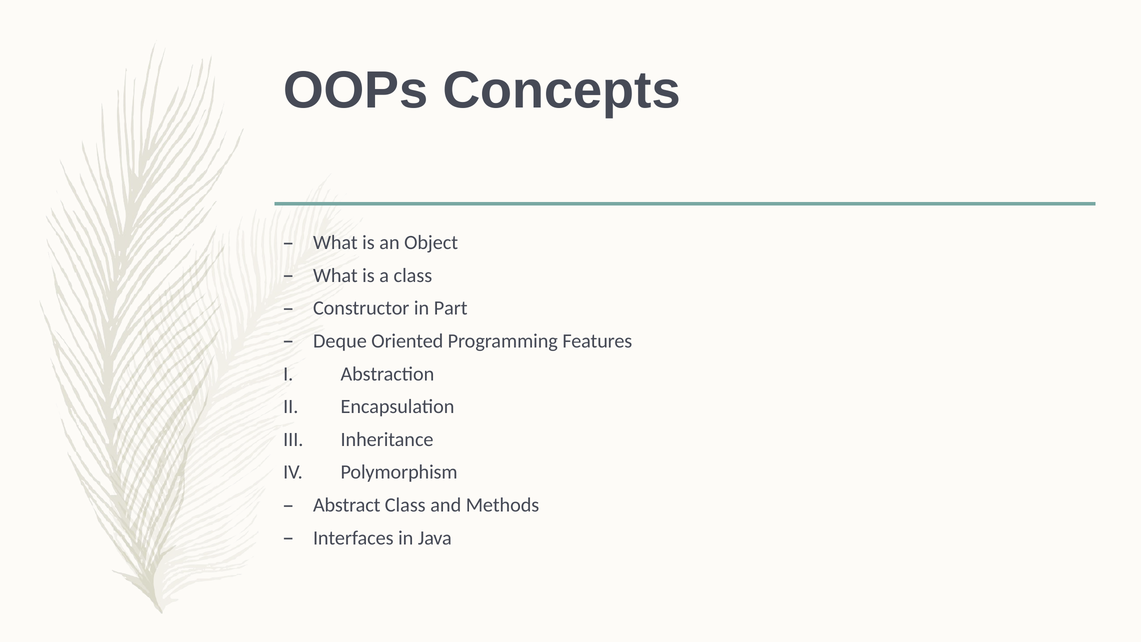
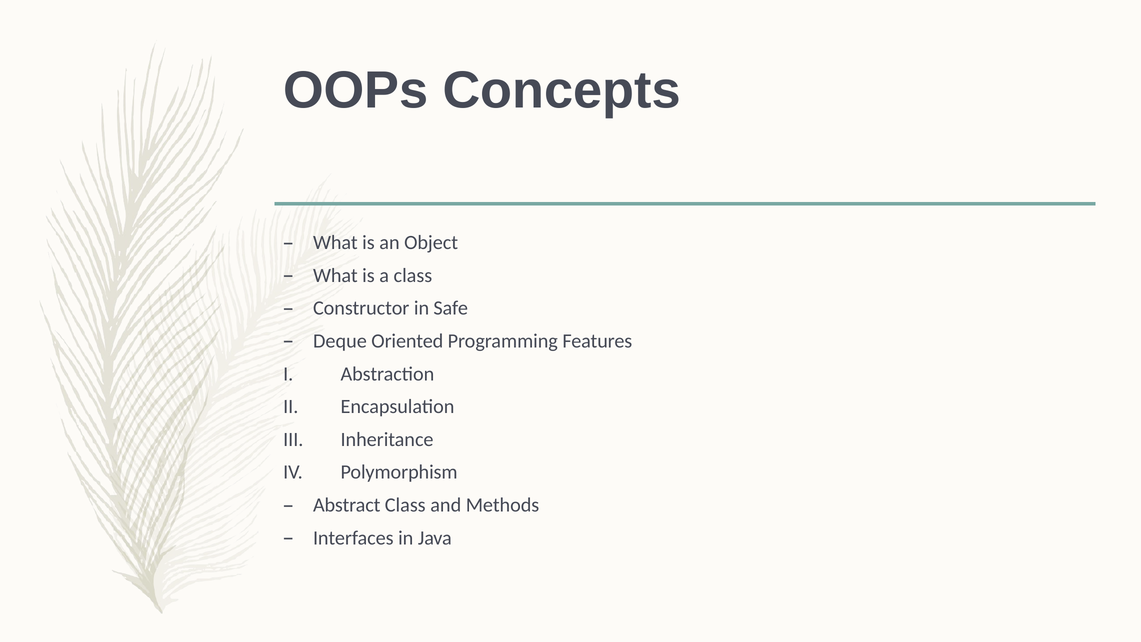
Part: Part -> Safe (451, 308)
